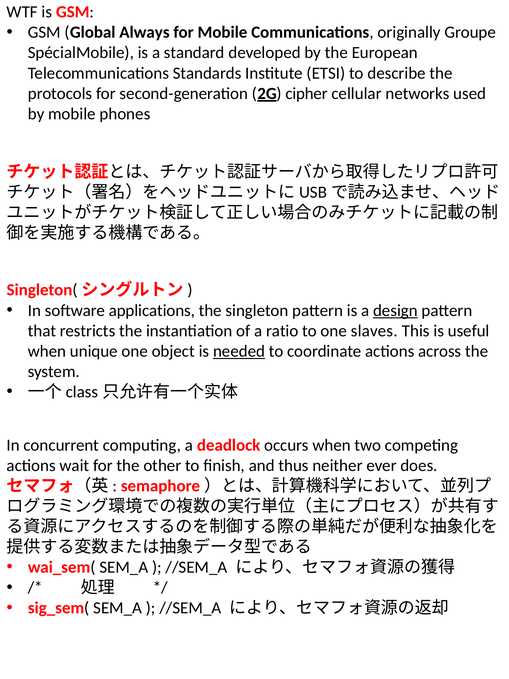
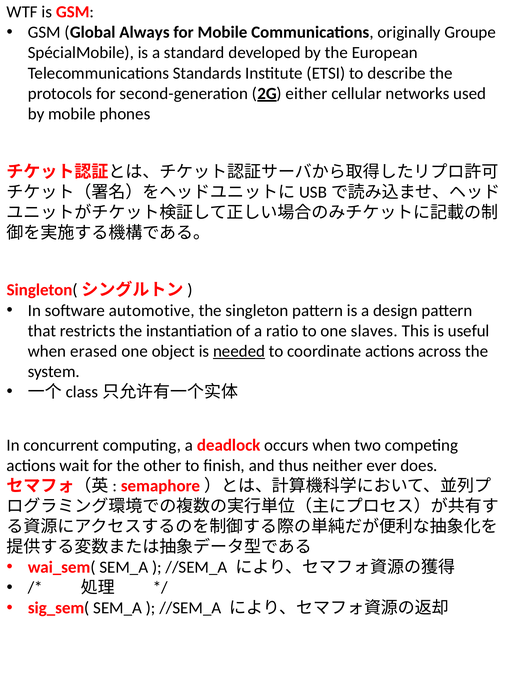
cipher: cipher -> either (306, 93)
applications: applications -> automotive (152, 310)
design underline: present -> none (395, 310)
unique: unique -> erased (94, 351)
